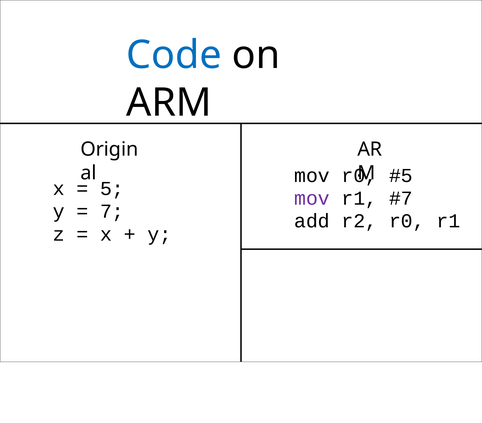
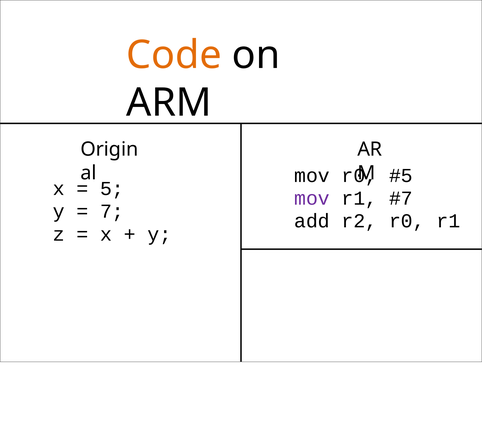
Code colour: blue -> orange (174, 55)
